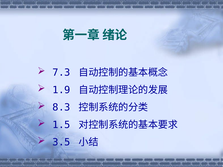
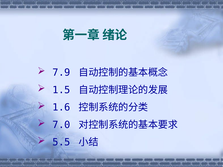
7.3: 7.3 -> 7.9 (61, 73)
1.9: 1.9 -> 1.5 (61, 90)
8.3: 8.3 -> 1.6 (61, 108)
1.5: 1.5 -> 7.0 (61, 125)
3.5: 3.5 -> 5.5 (61, 142)
